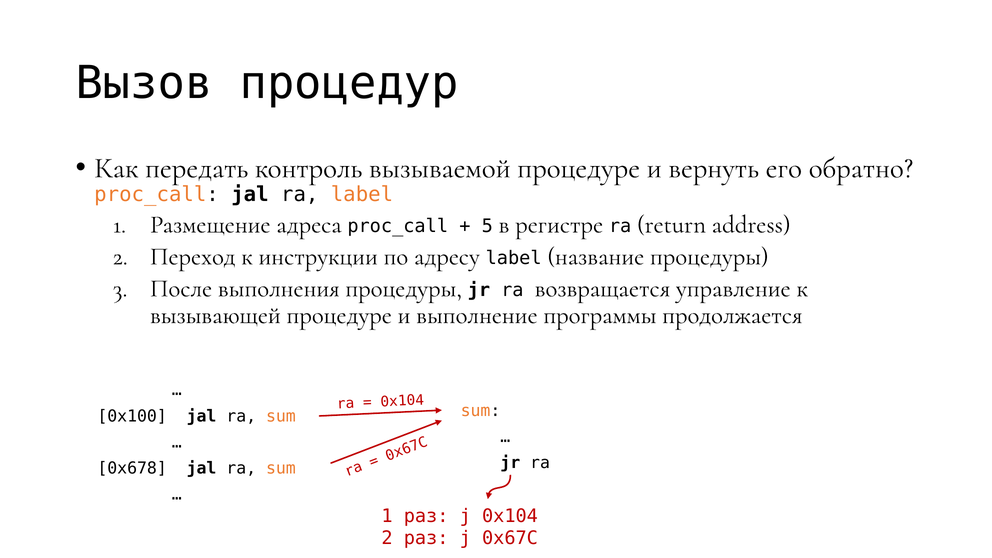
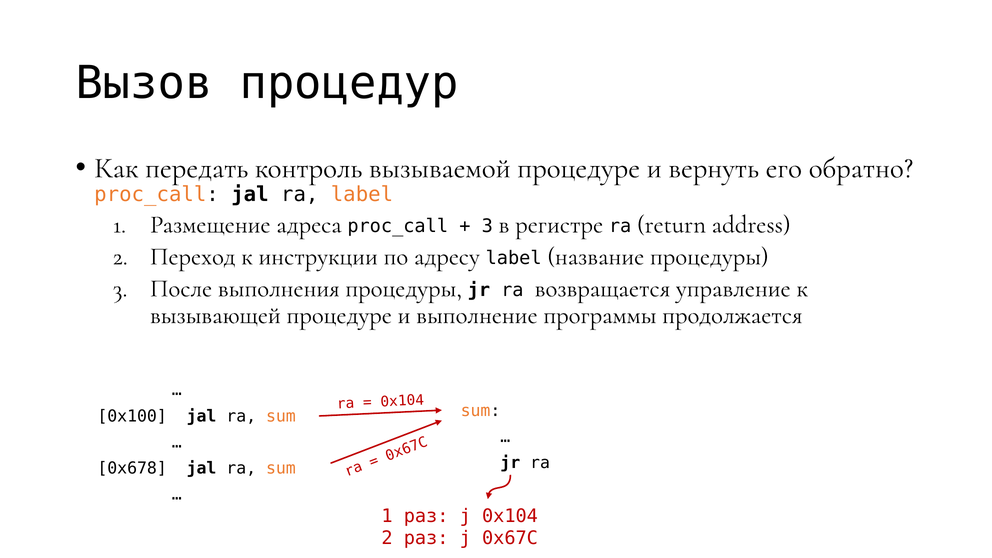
5: 5 -> 3 (487, 226)
